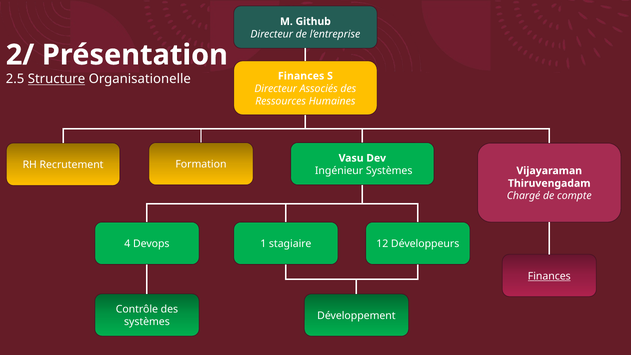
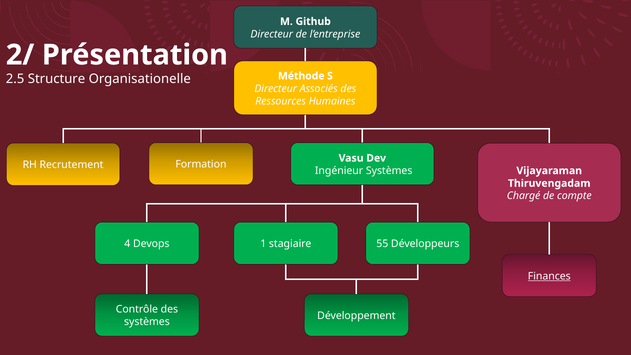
Finances: Finances -> Méthode (301, 76)
Structure underline: present -> none (57, 79)
12: 12 -> 55 (382, 244)
